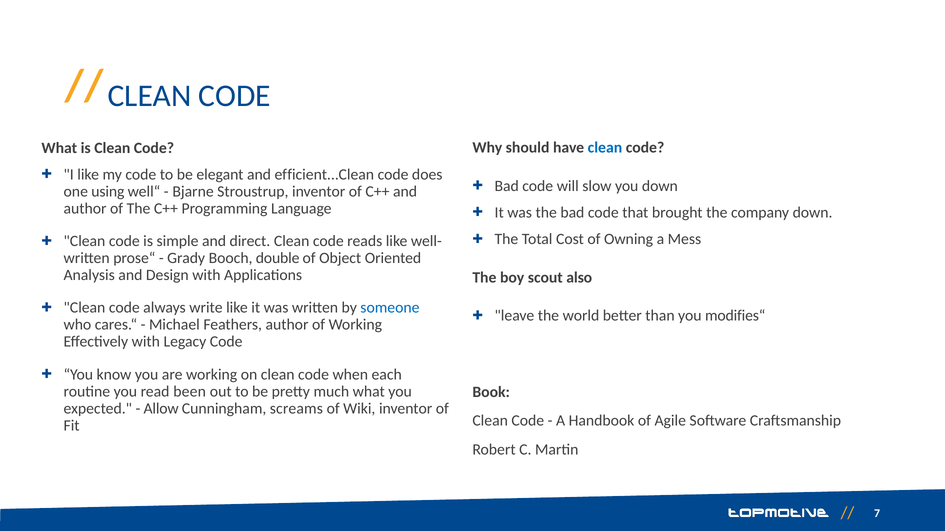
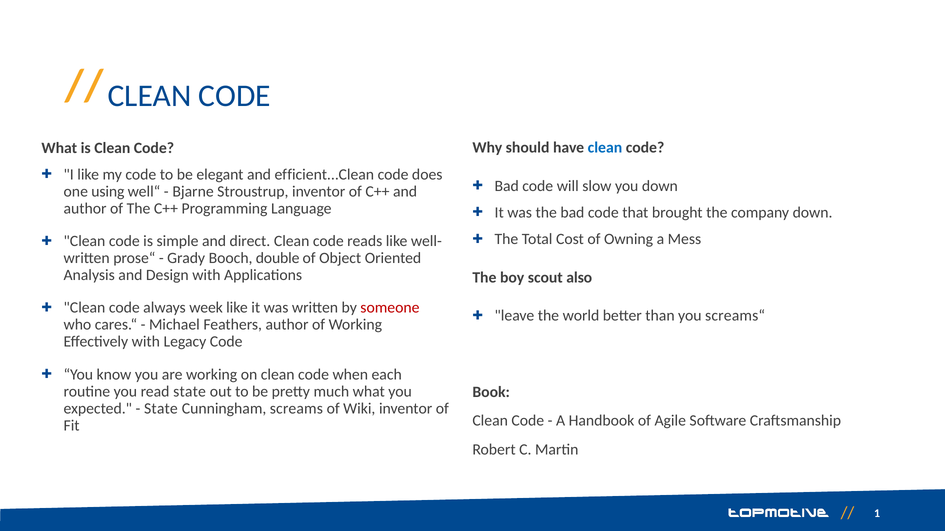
write: write -> week (206, 308)
someone colour: blue -> red (390, 308)
modifies“: modifies“ -> screams“ (735, 316)
read been: been -> state (190, 392)
Allow: Allow -> State (161, 409)
7: 7 -> 1 (877, 514)
